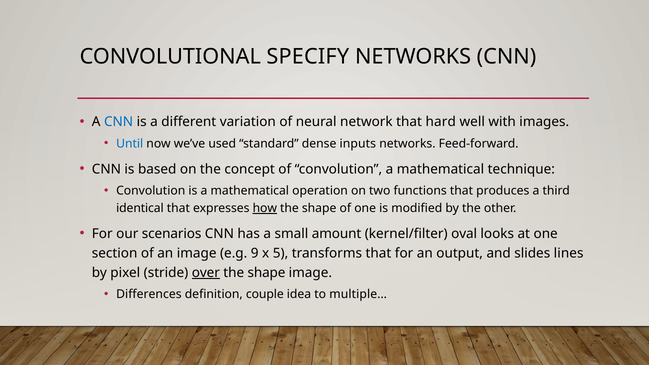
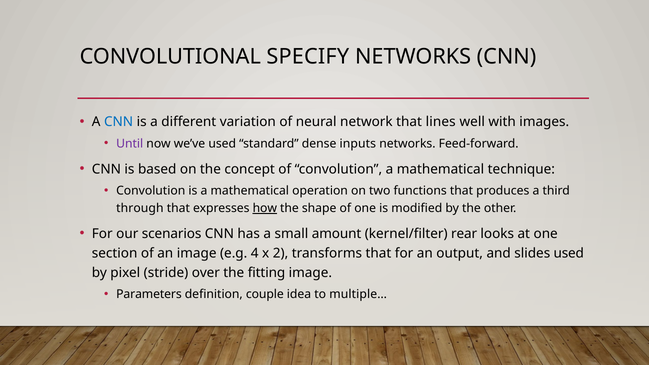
hard: hard -> lines (441, 122)
Until colour: blue -> purple (130, 144)
identical: identical -> through (140, 208)
oval: oval -> rear (464, 234)
9: 9 -> 4 (255, 253)
5: 5 -> 2 (281, 253)
slides lines: lines -> used (569, 253)
over underline: present -> none (206, 273)
shape: shape -> fitting (266, 273)
Differences: Differences -> Parameters (149, 294)
